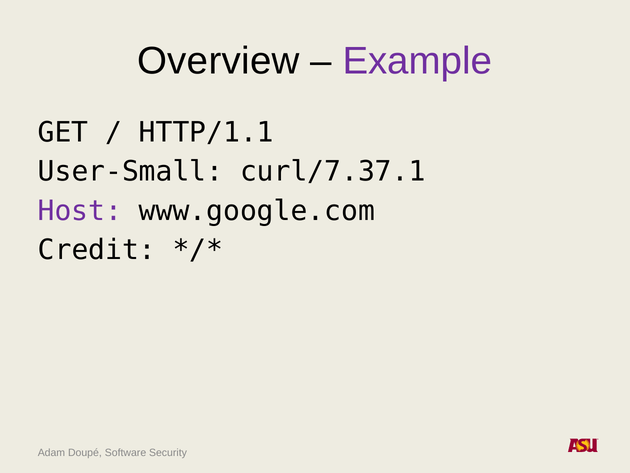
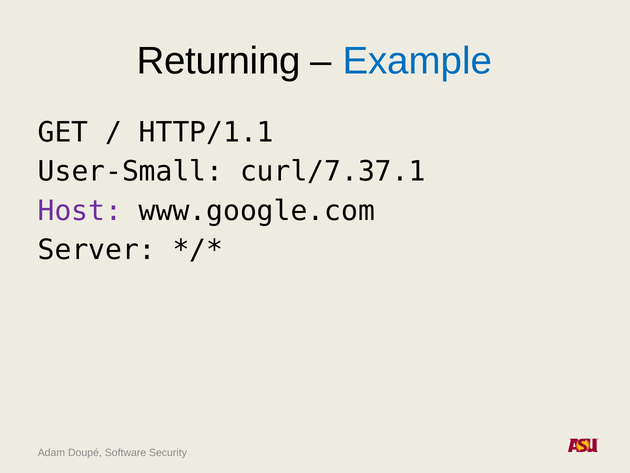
Overview: Overview -> Returning (219, 61)
Example colour: purple -> blue (417, 61)
Credit: Credit -> Server (97, 250)
